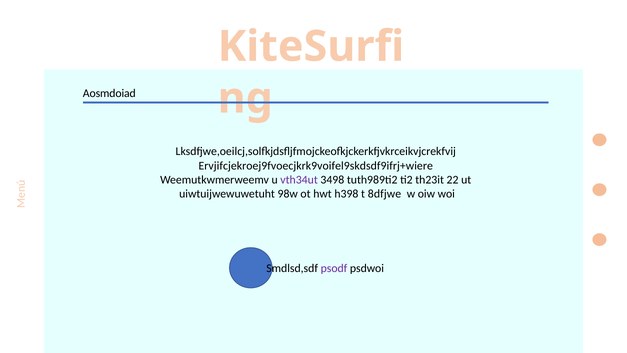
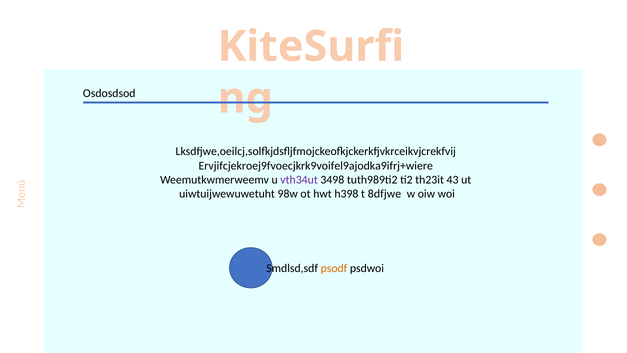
Aosmdoiad: Aosmdoiad -> Osdosdsod (109, 93)
Ervjifcjekroej9fvoecjkrk9voifel9skdsdf9ifrj+wiere: Ervjifcjekroej9fvoecjkrk9voifel9skdsdf9ifrj+wiere -> Ervjifcjekroej9fvoecjkrk9voifel9ajodka9ifrj+wiere (316, 166)
22: 22 -> 43 (453, 180)
psodf colour: purple -> orange (334, 268)
